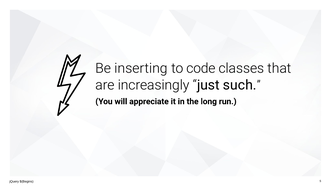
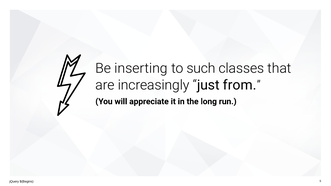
code: code -> such (201, 69)
such: such -> from (240, 85)
